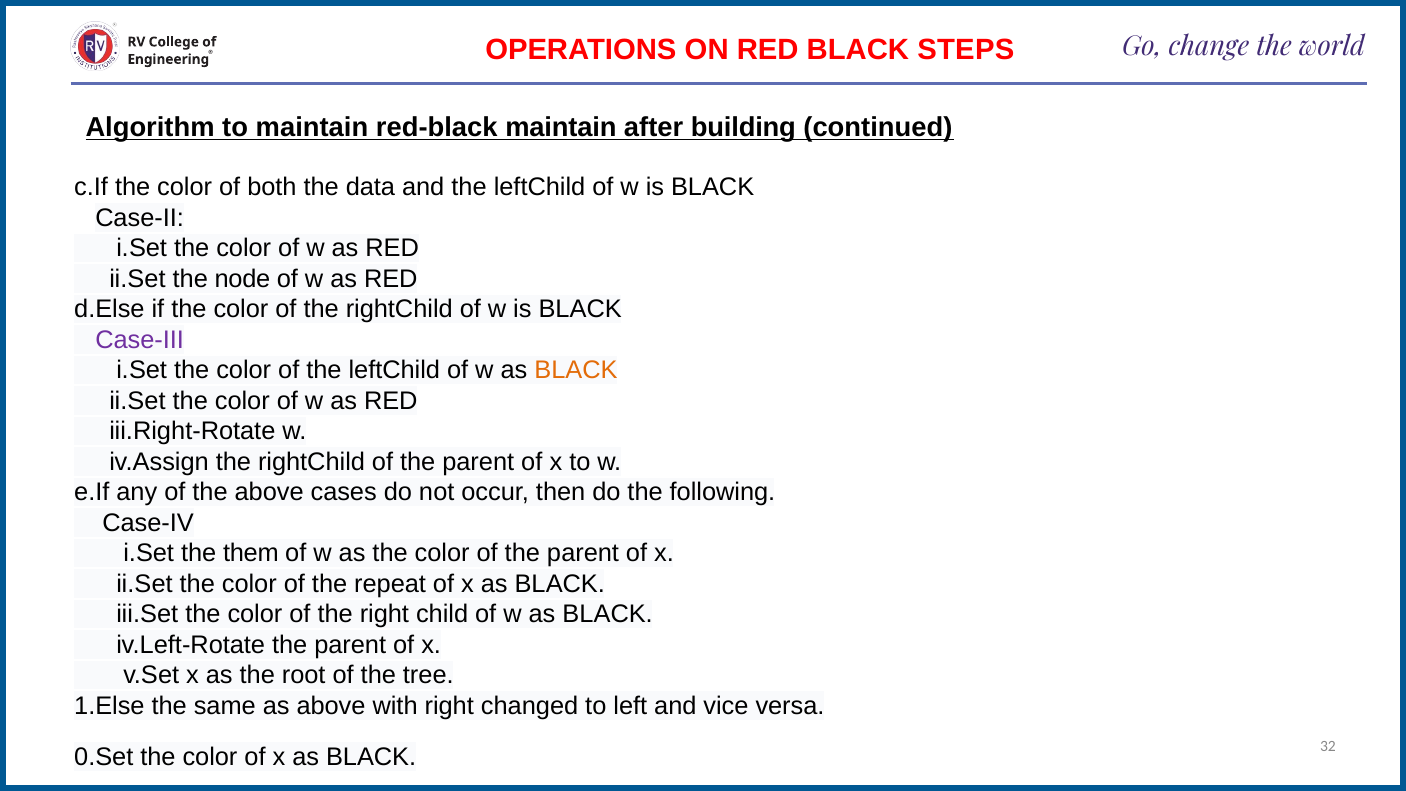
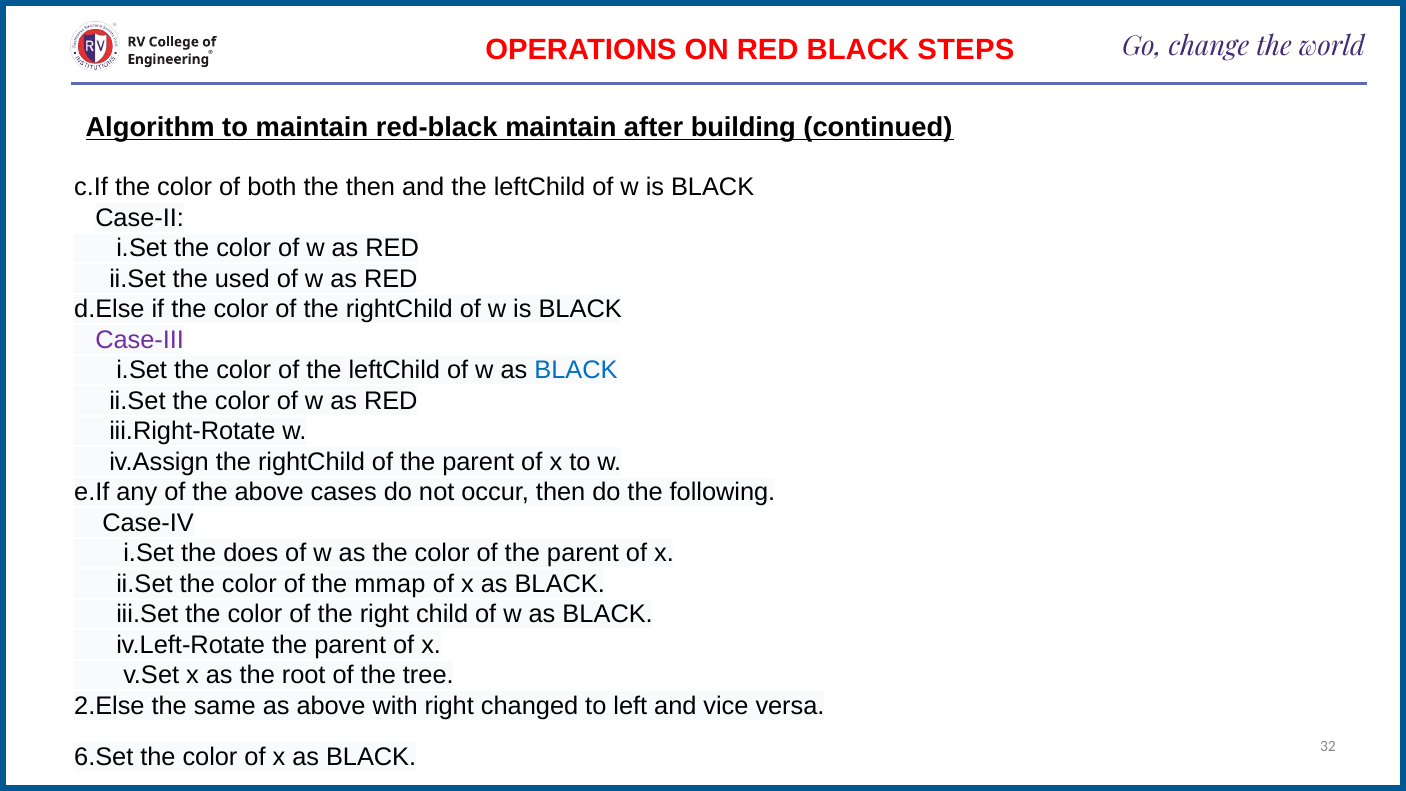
the data: data -> then (370, 187)
node: node -> used (242, 279)
BLACK colour: orange -> blue (576, 370)
them: them -> does (251, 553)
repeat: repeat -> mmap (390, 584)
1.Else: 1.Else -> 2.Else (109, 706)
0.Set: 0.Set -> 6.Set (104, 757)
